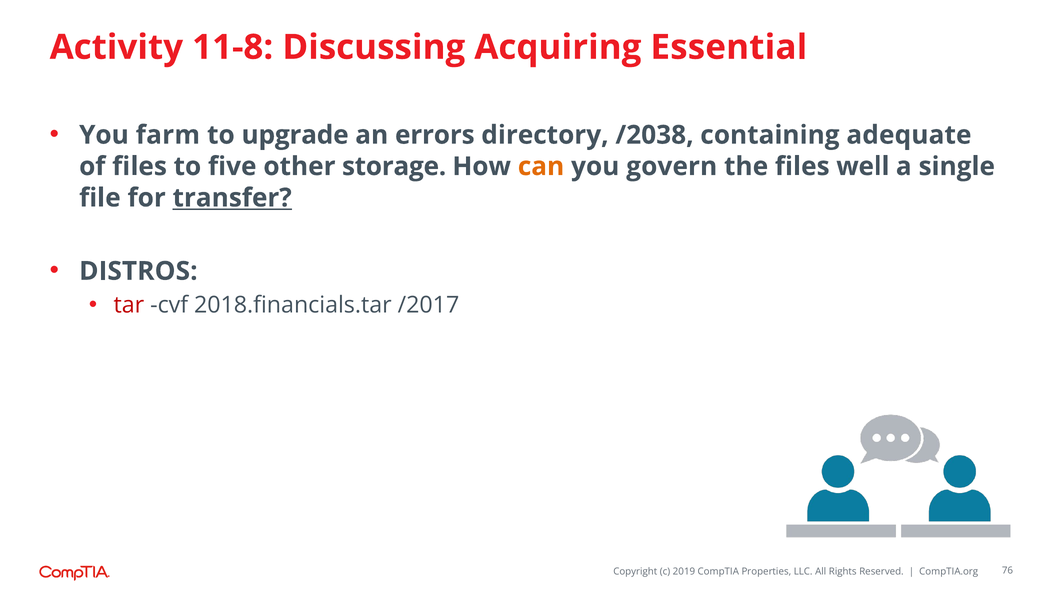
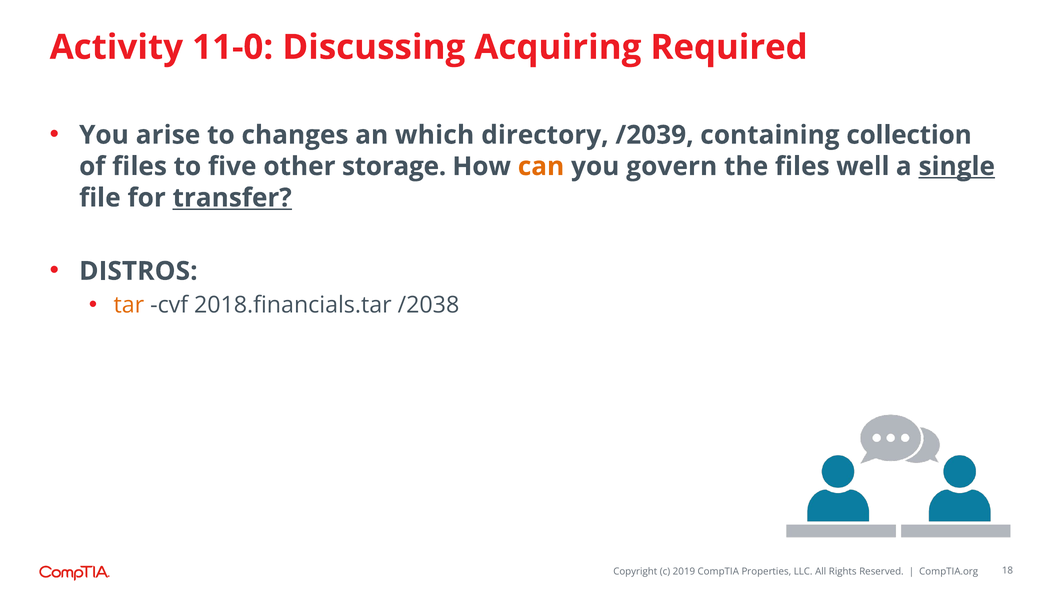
11-8: 11-8 -> 11-0 (233, 47)
Essential: Essential -> Required (729, 47)
farm: farm -> arise (168, 135)
upgrade: upgrade -> changes (295, 135)
errors: errors -> which (435, 135)
/2038: /2038 -> /2039 (654, 135)
adequate: adequate -> collection (909, 135)
single underline: none -> present (957, 167)
tar colour: red -> orange (129, 306)
/2017: /2017 -> /2038 (428, 306)
76: 76 -> 18 (1007, 571)
